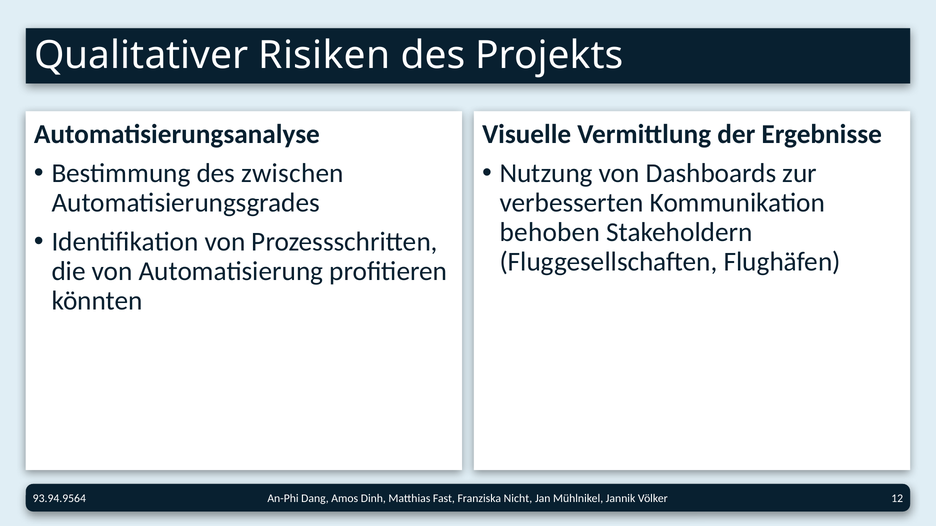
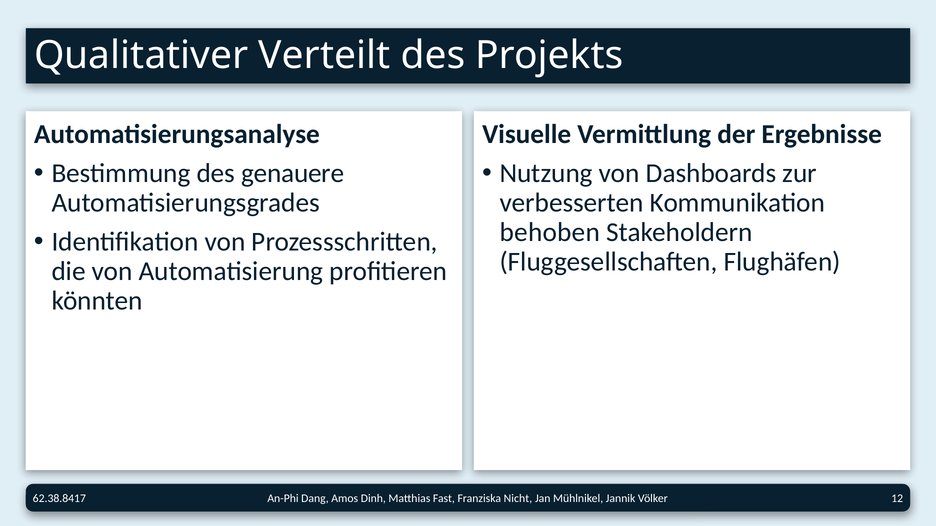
Risiken: Risiken -> Verteilt (325, 56)
zwischen: zwischen -> genauere (293, 173)
93.94.9564: 93.94.9564 -> 62.38.8417 (59, 499)
